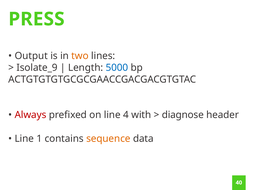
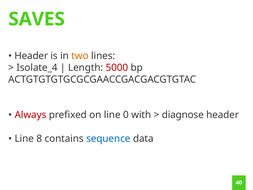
PRESS: PRESS -> SAVES (37, 19)
Output: Output -> Header (31, 56)
Isolate_9: Isolate_9 -> Isolate_4 (37, 68)
5000 colour: blue -> red (117, 68)
4: 4 -> 0 (126, 115)
1: 1 -> 8 (39, 138)
sequence colour: orange -> blue (108, 138)
